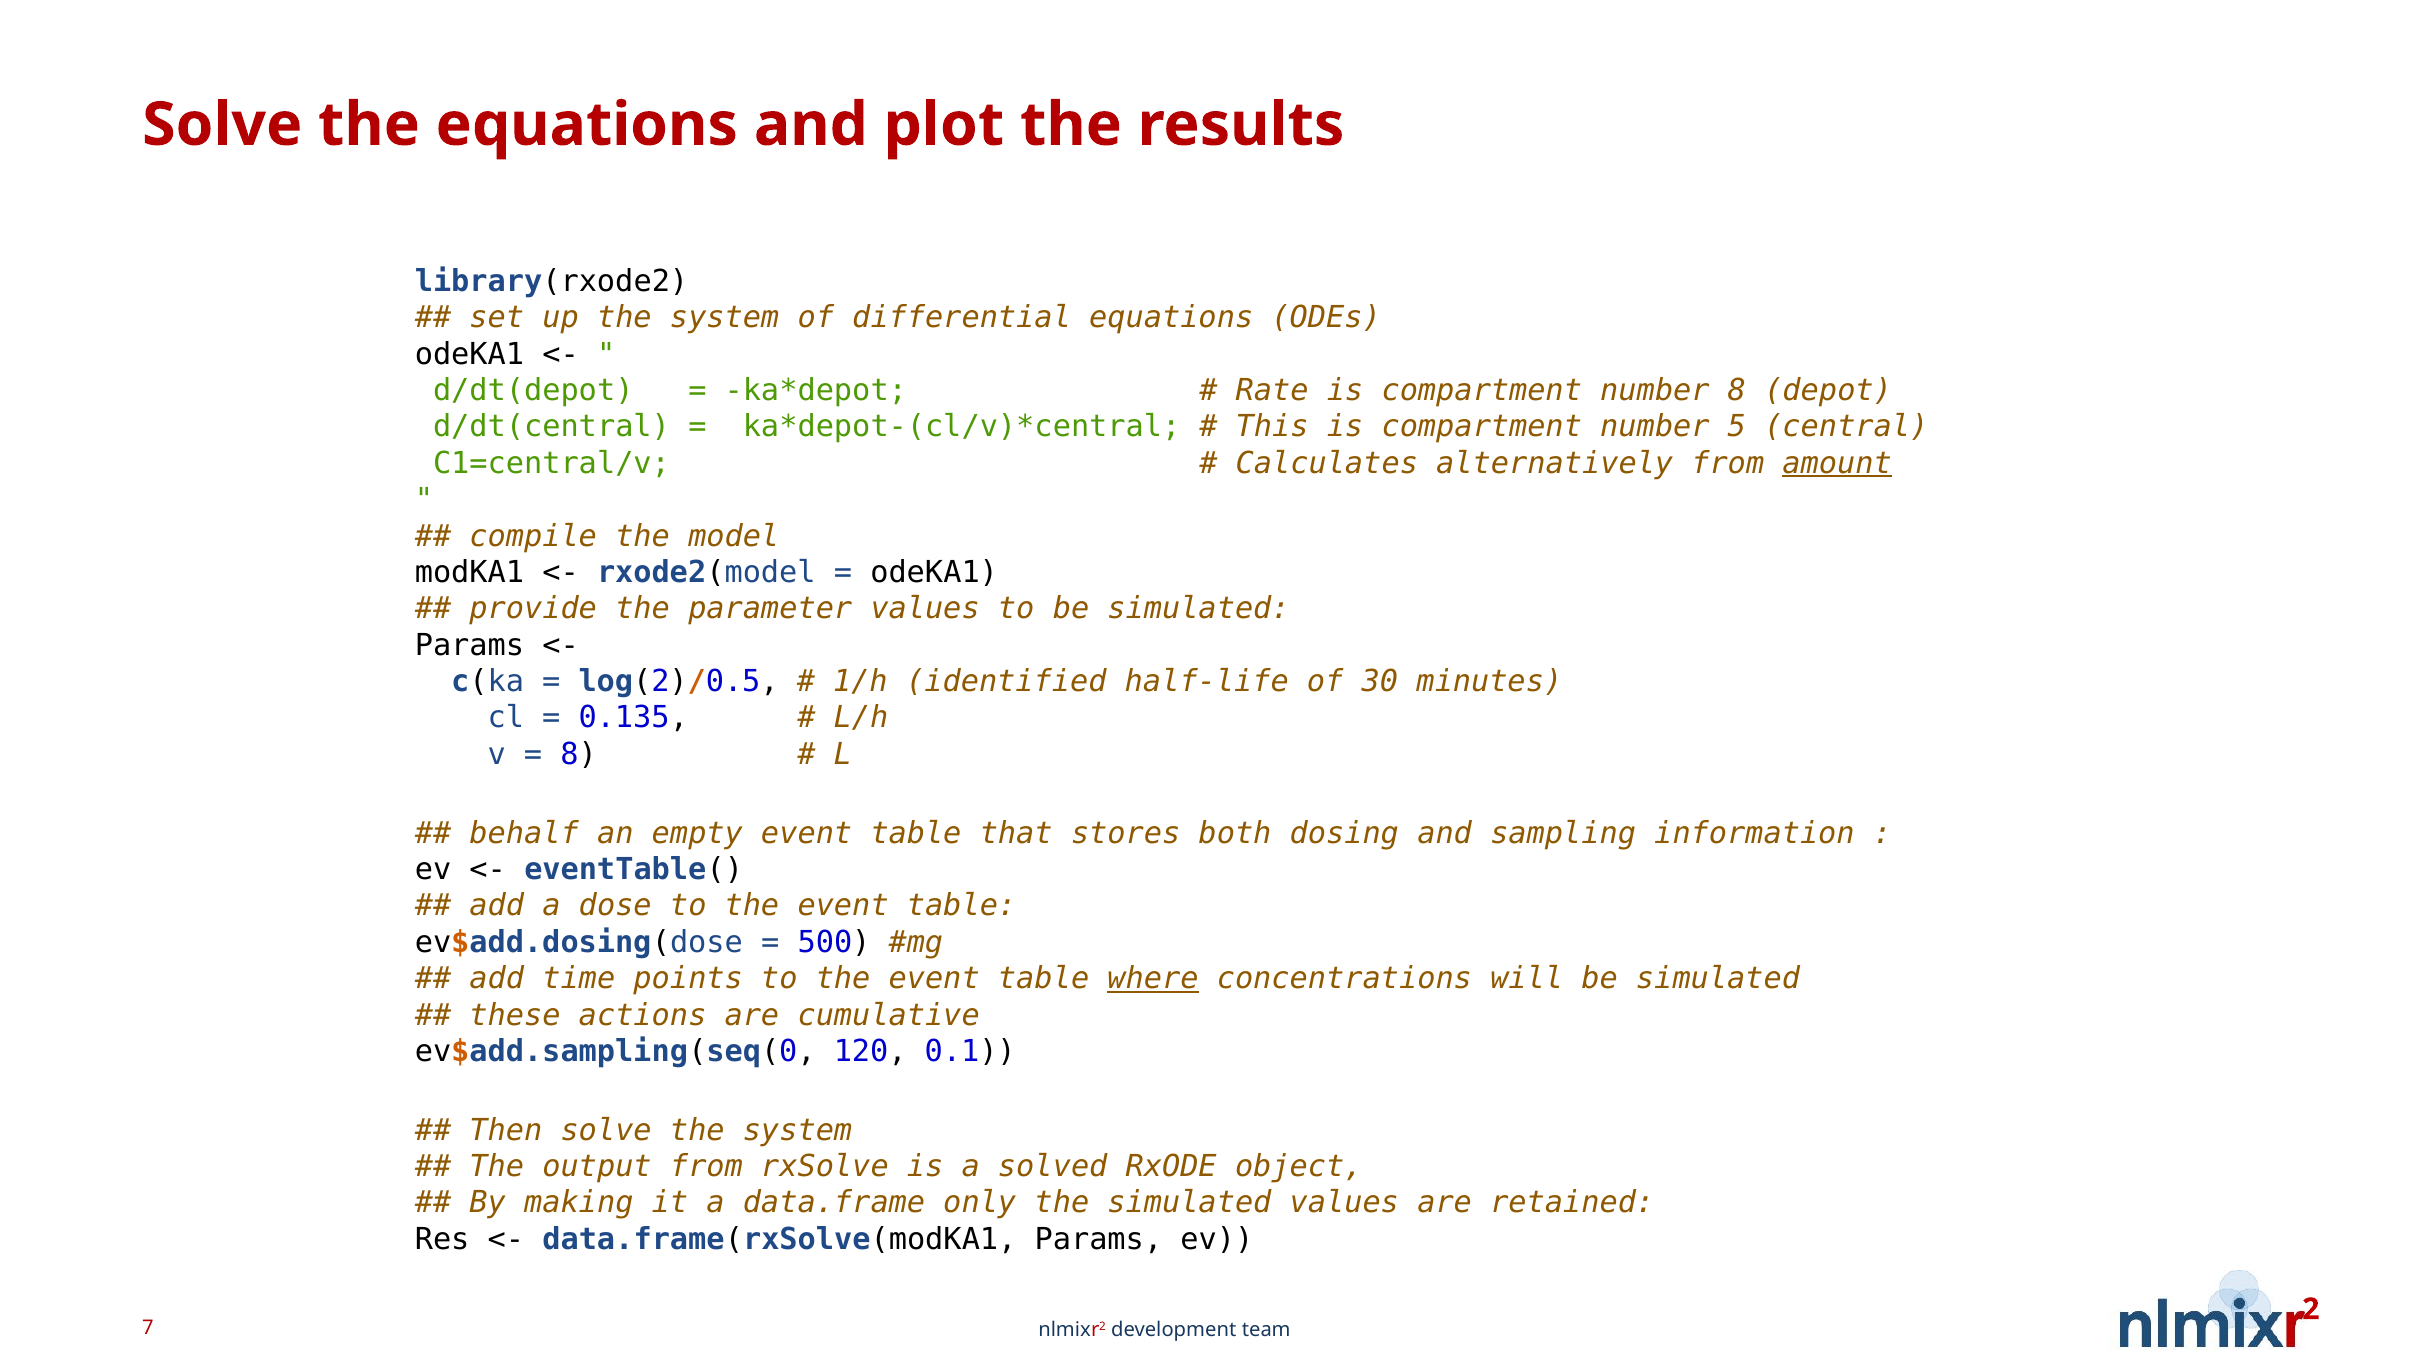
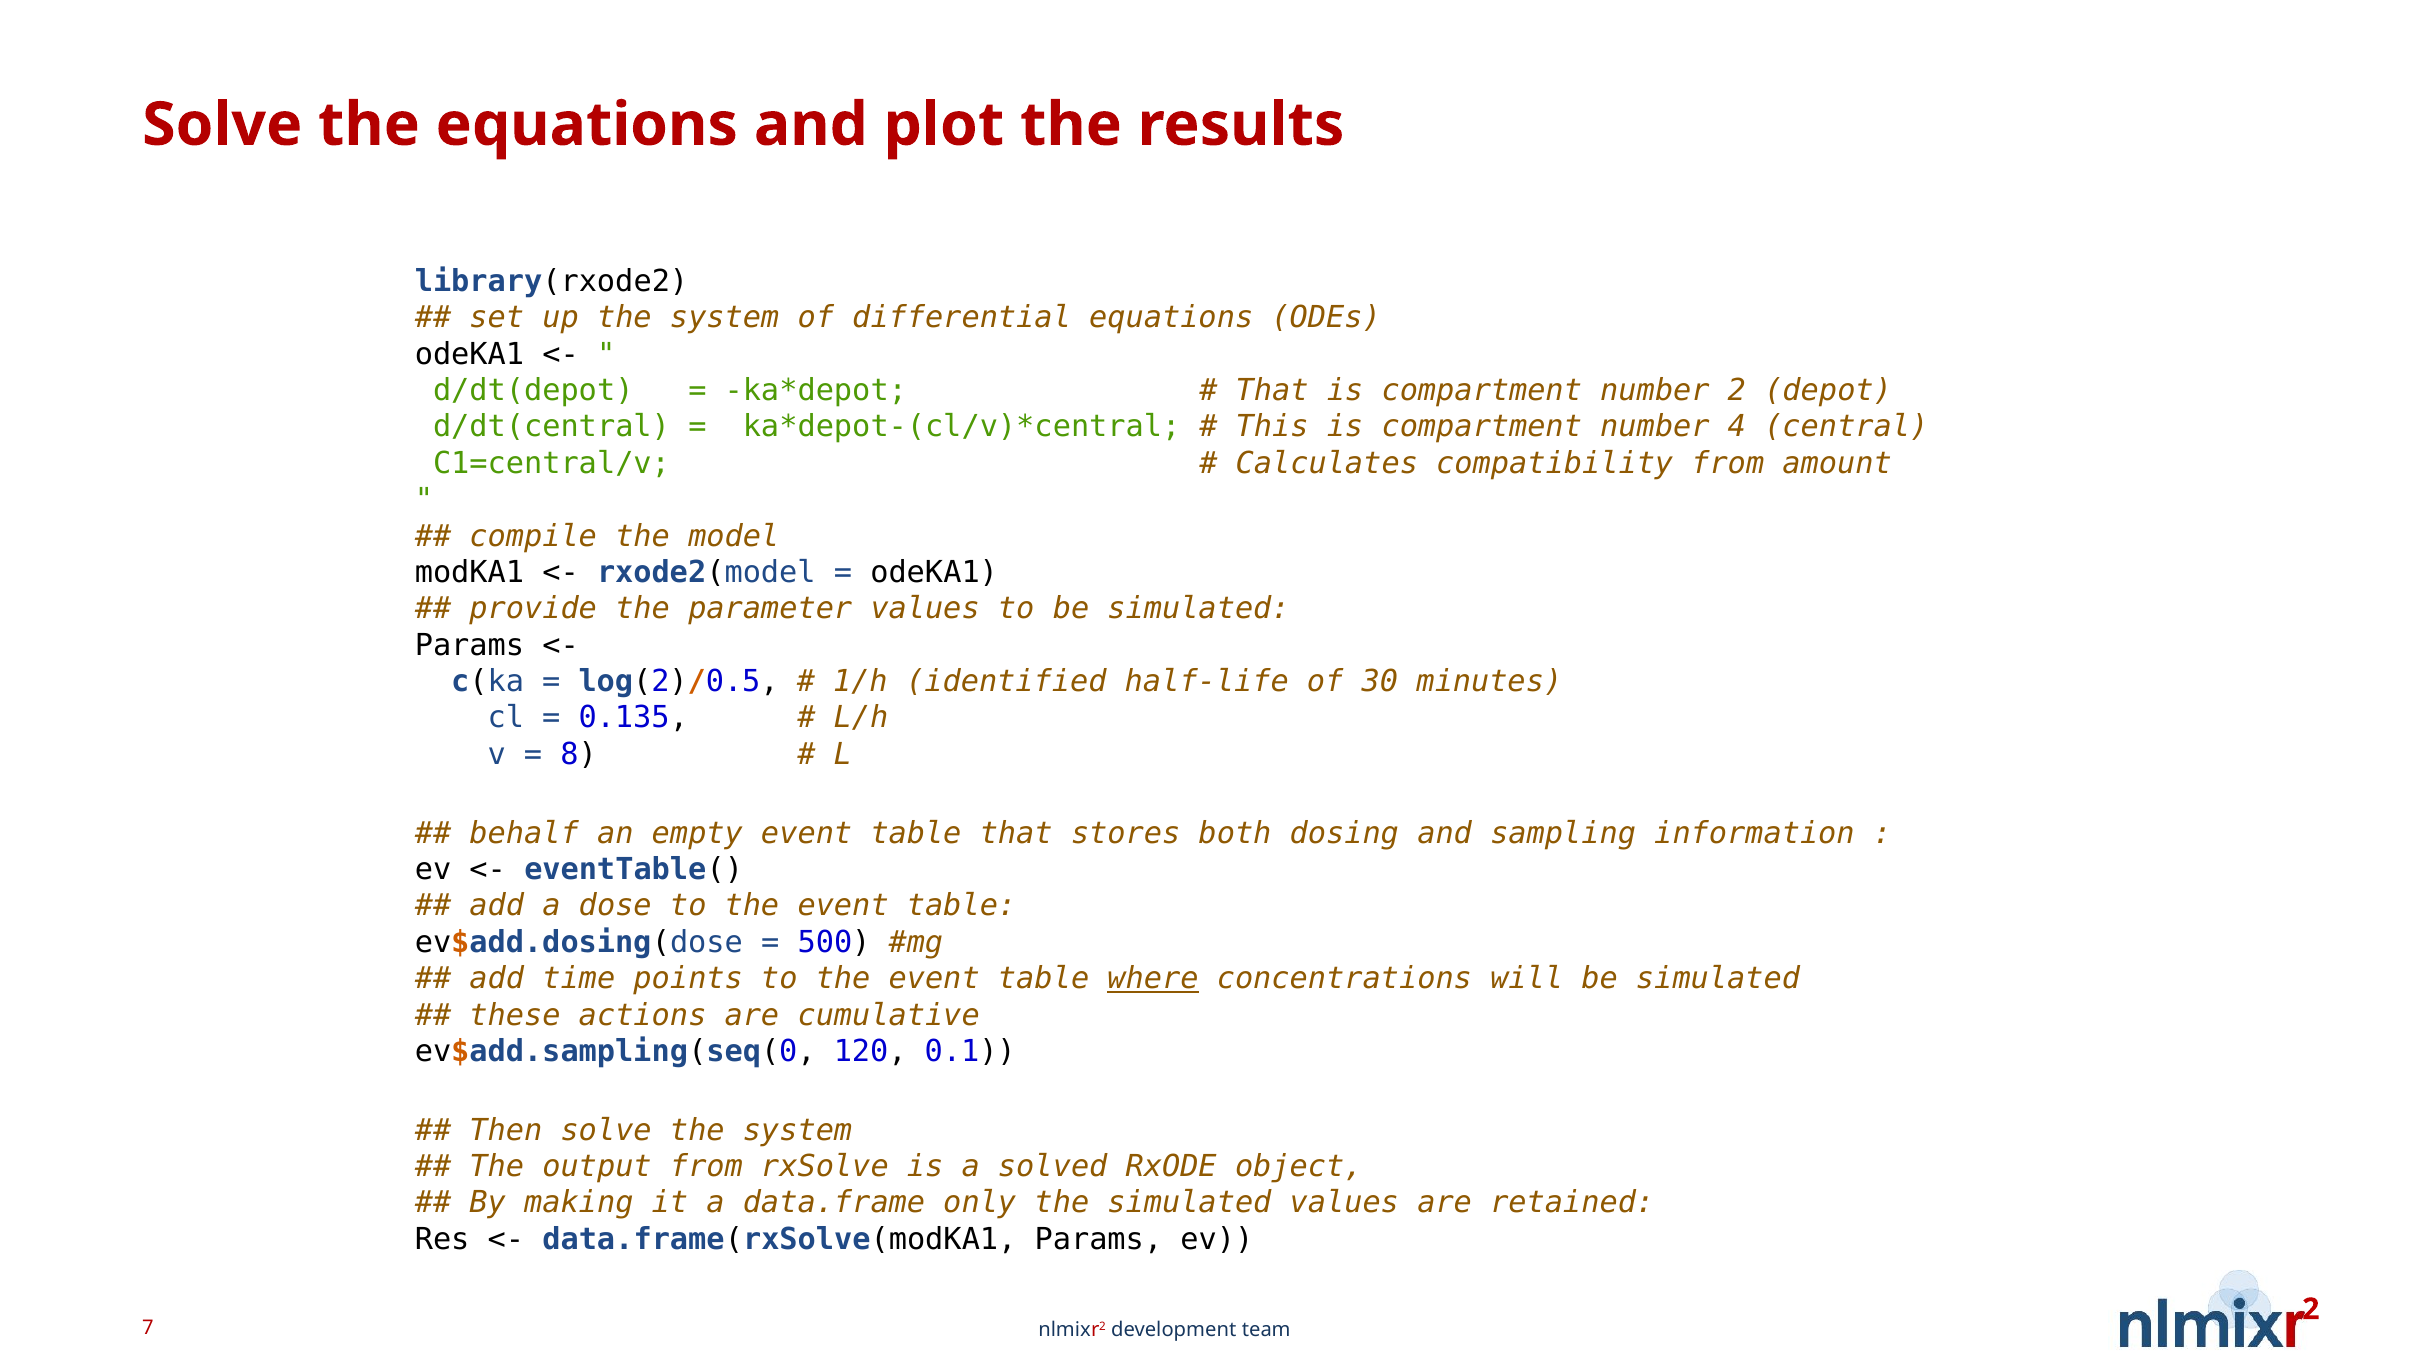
Rate: Rate -> That (1272, 391)
number 8: 8 -> 2 (1737, 391)
5: 5 -> 4 (1737, 427)
alternatively: alternatively -> compatibility (1555, 463)
amount underline: present -> none (1837, 463)
